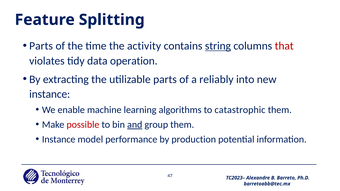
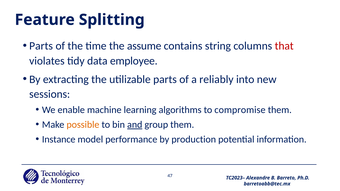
activity: activity -> assume (144, 46)
string underline: present -> none (218, 46)
operation: operation -> employee (134, 61)
instance: instance -> sessions (50, 94)
catastrophic: catastrophic -> compromise (240, 110)
possible colour: red -> orange (83, 125)
